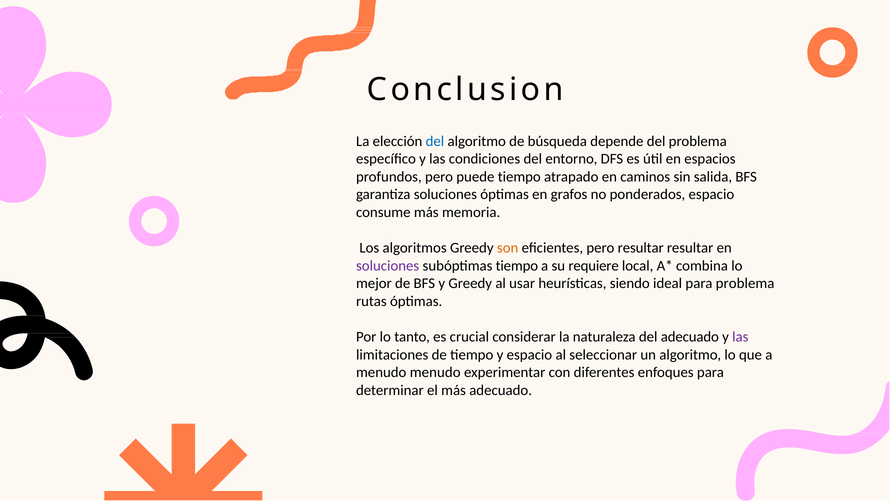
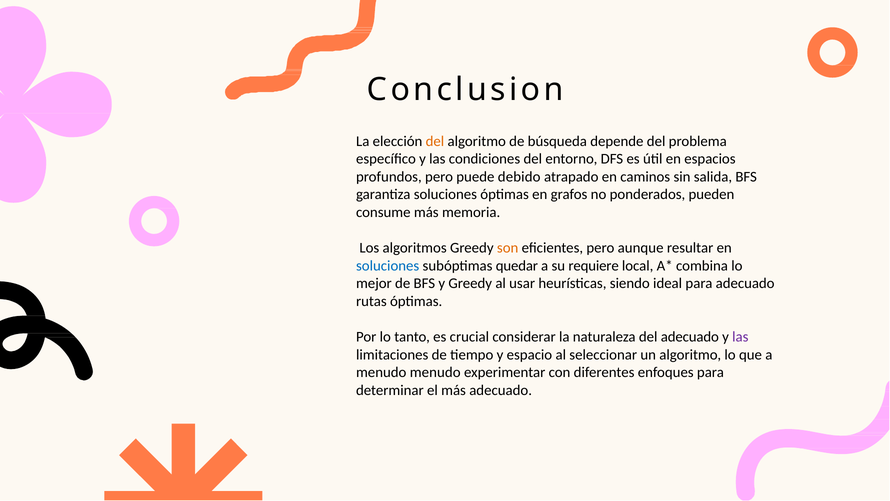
del colour: blue -> orange (435, 141)
puede tiempo: tiempo -> debido (519, 177)
ponderados espacio: espacio -> pueden (711, 194)
pero resultar: resultar -> aunque (641, 248)
soluciones colour: purple -> blue (388, 266)
subóptimas tiempo: tiempo -> quedar (517, 266)
para problema: problema -> adecuado (745, 283)
